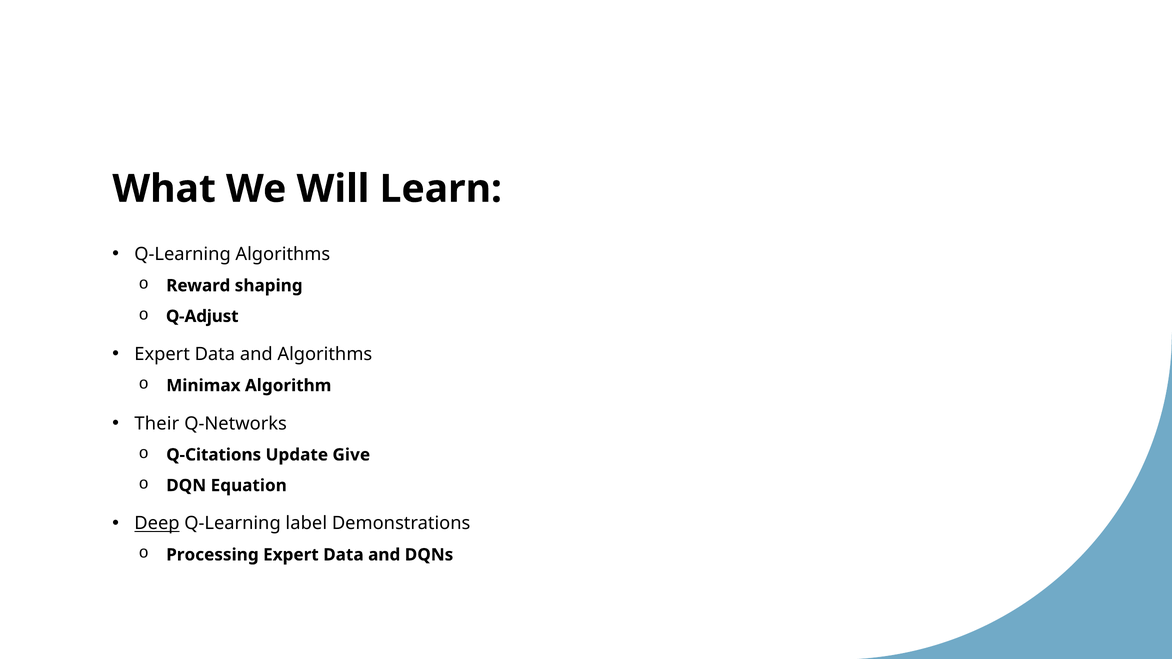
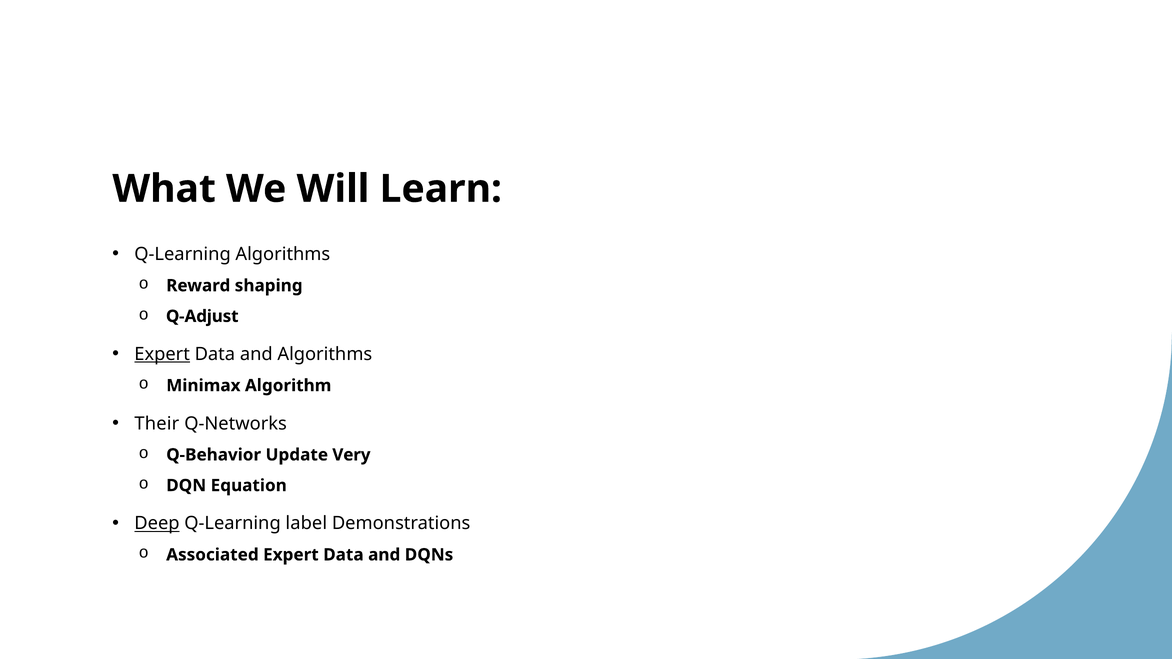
Expert underline: none -> present (162, 354)
Q-Citations: Q-Citations -> Q-Behavior (214, 455)
Give: Give -> Very (351, 455)
Processing: Processing -> Associated (212, 555)
